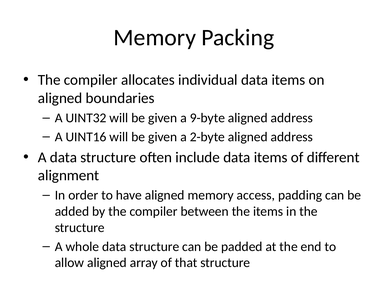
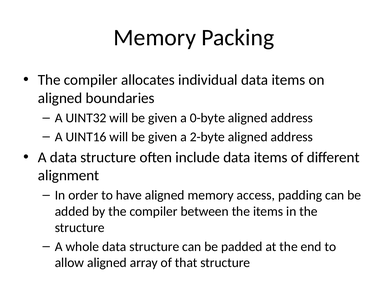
9-byte: 9-byte -> 0-byte (207, 118)
